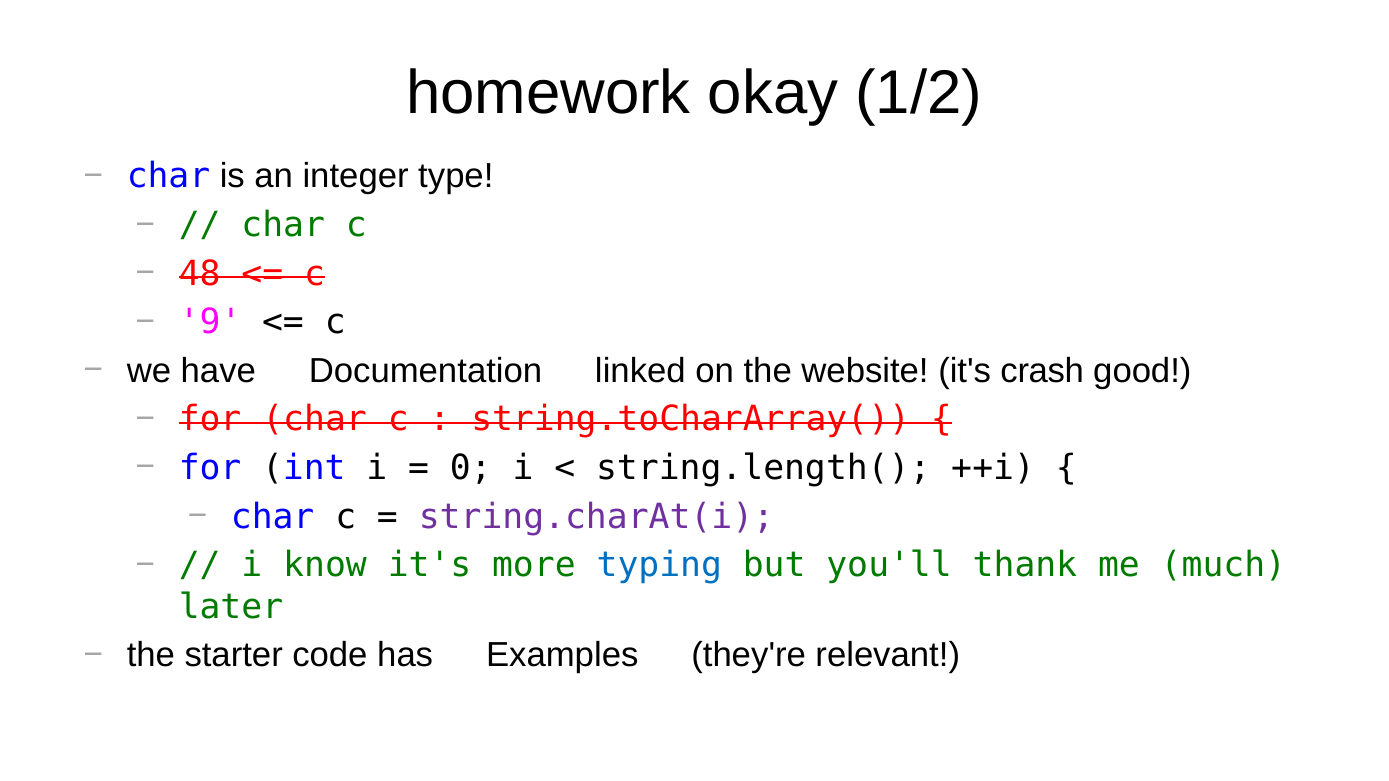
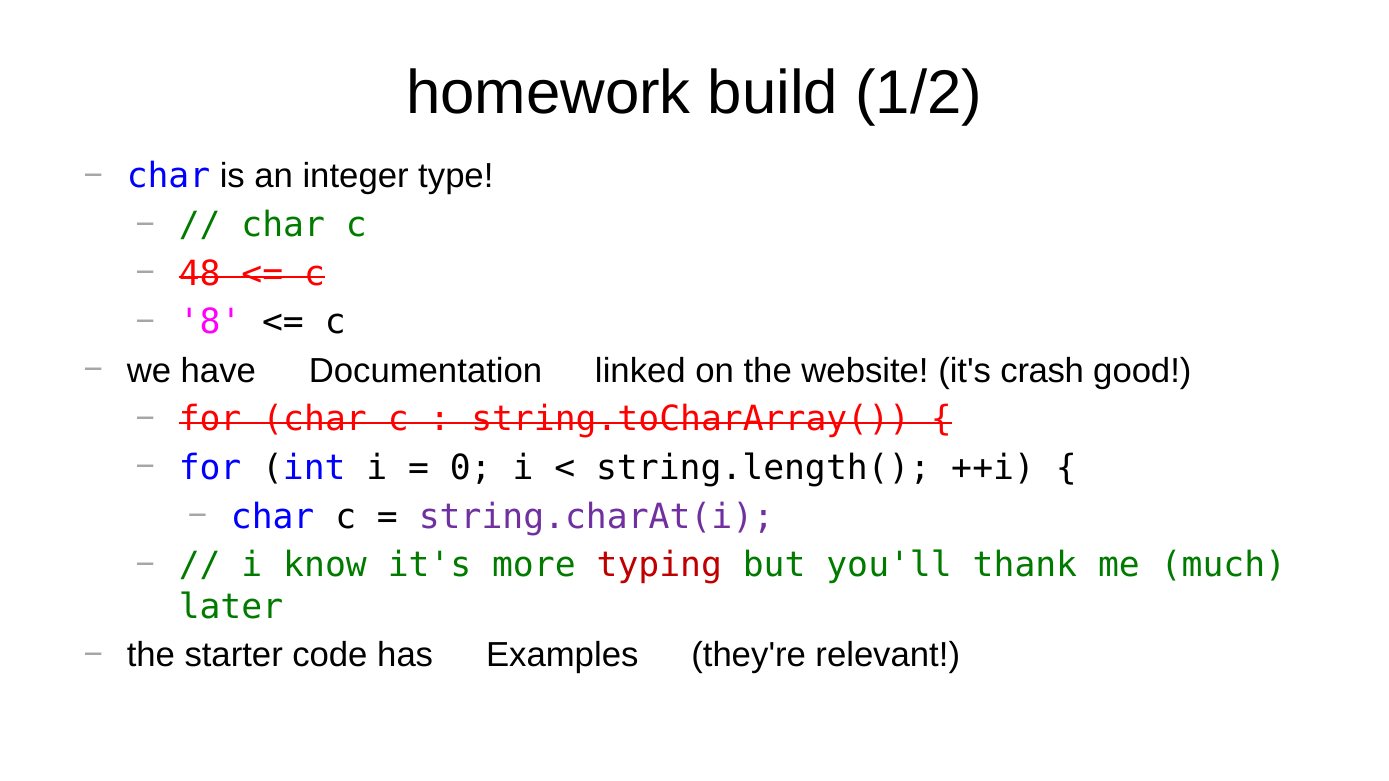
okay: okay -> build (773, 94)
9: 9 -> 8 (210, 322)
typing colour: blue -> red (659, 565)
